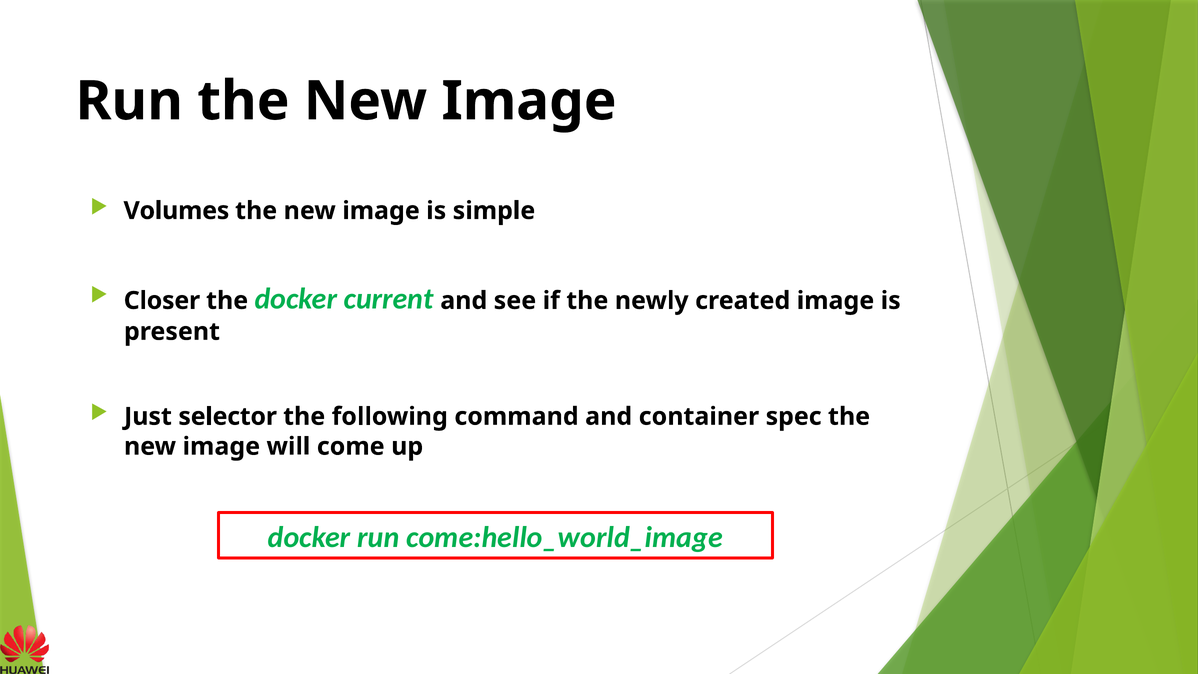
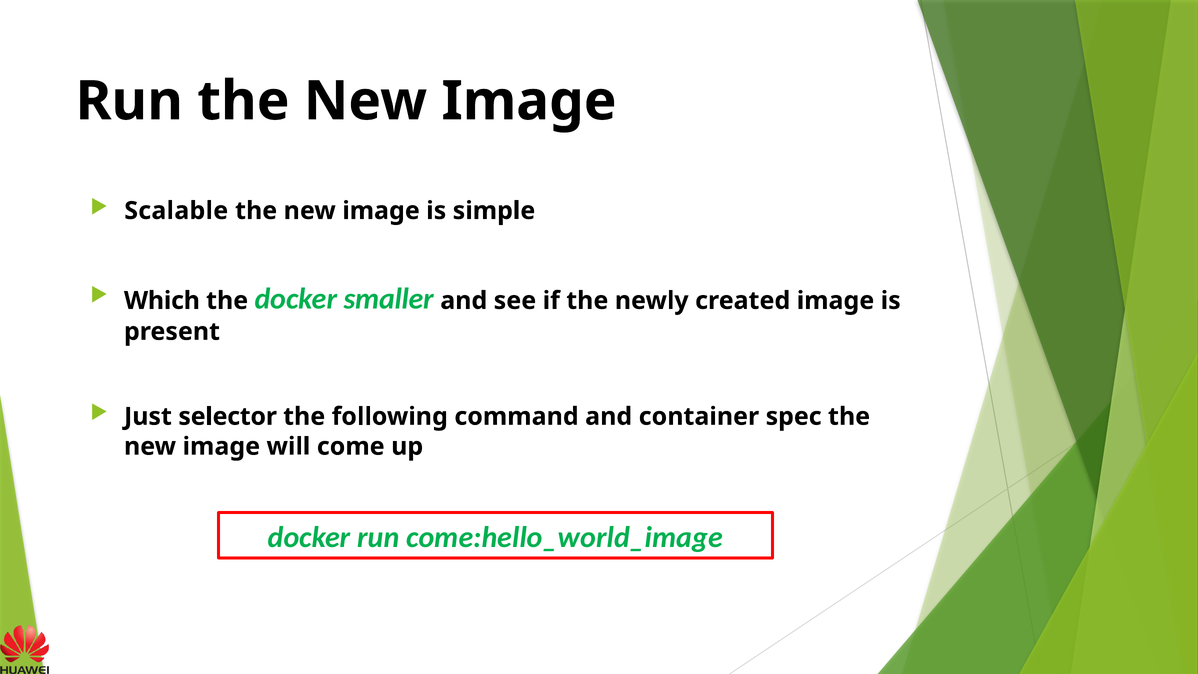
Volumes: Volumes -> Scalable (176, 211)
Closer: Closer -> Which (162, 301)
current: current -> smaller (389, 299)
